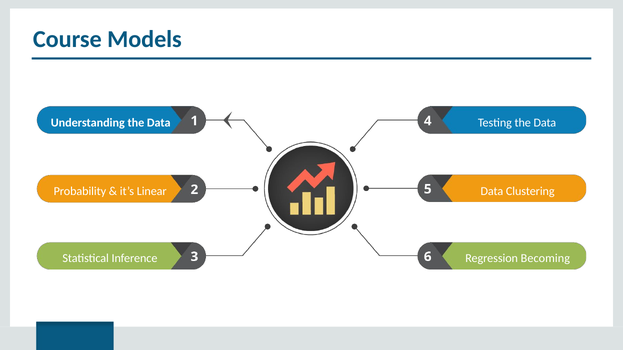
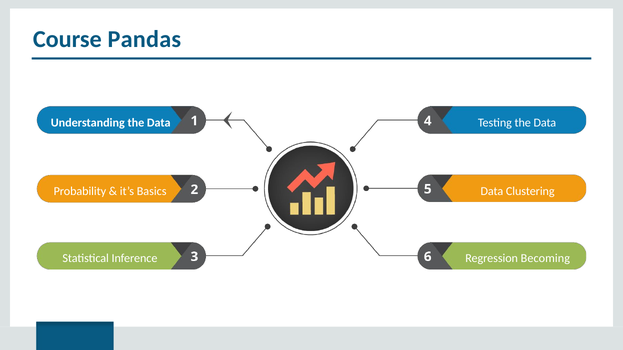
Course Models: Models -> Pandas (144, 39)
Linear: Linear -> Basics (152, 191)
